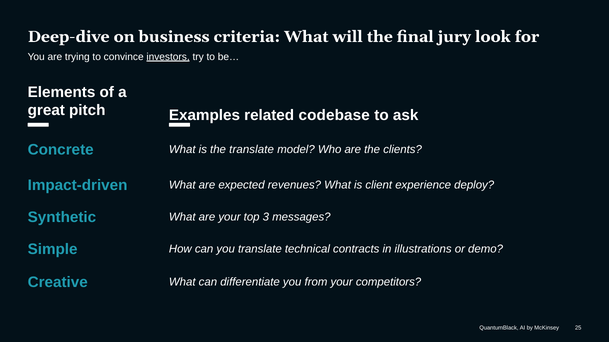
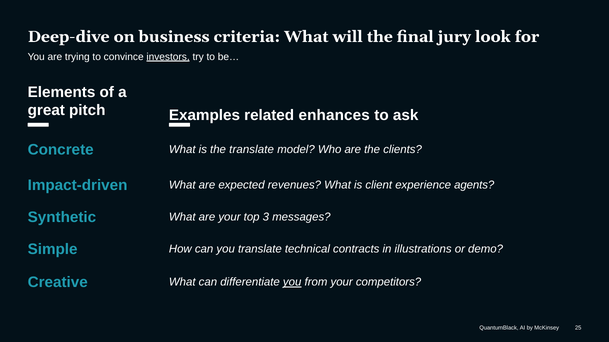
codebase: codebase -> enhances (334, 115)
deploy: deploy -> agents (474, 185)
you underline: none -> present (292, 282)
